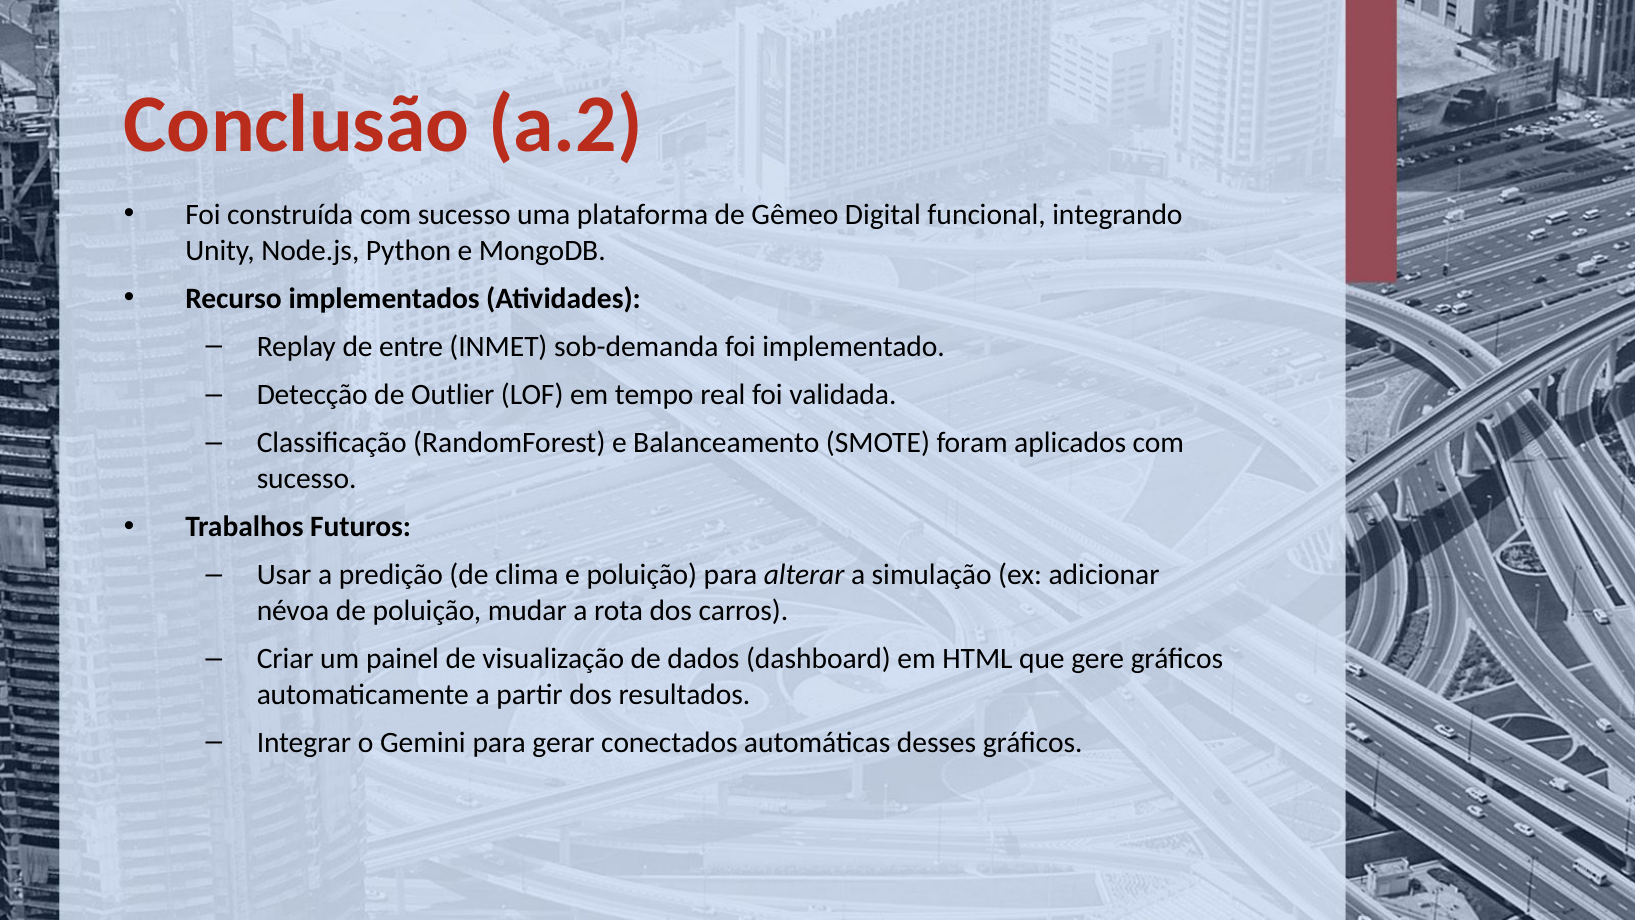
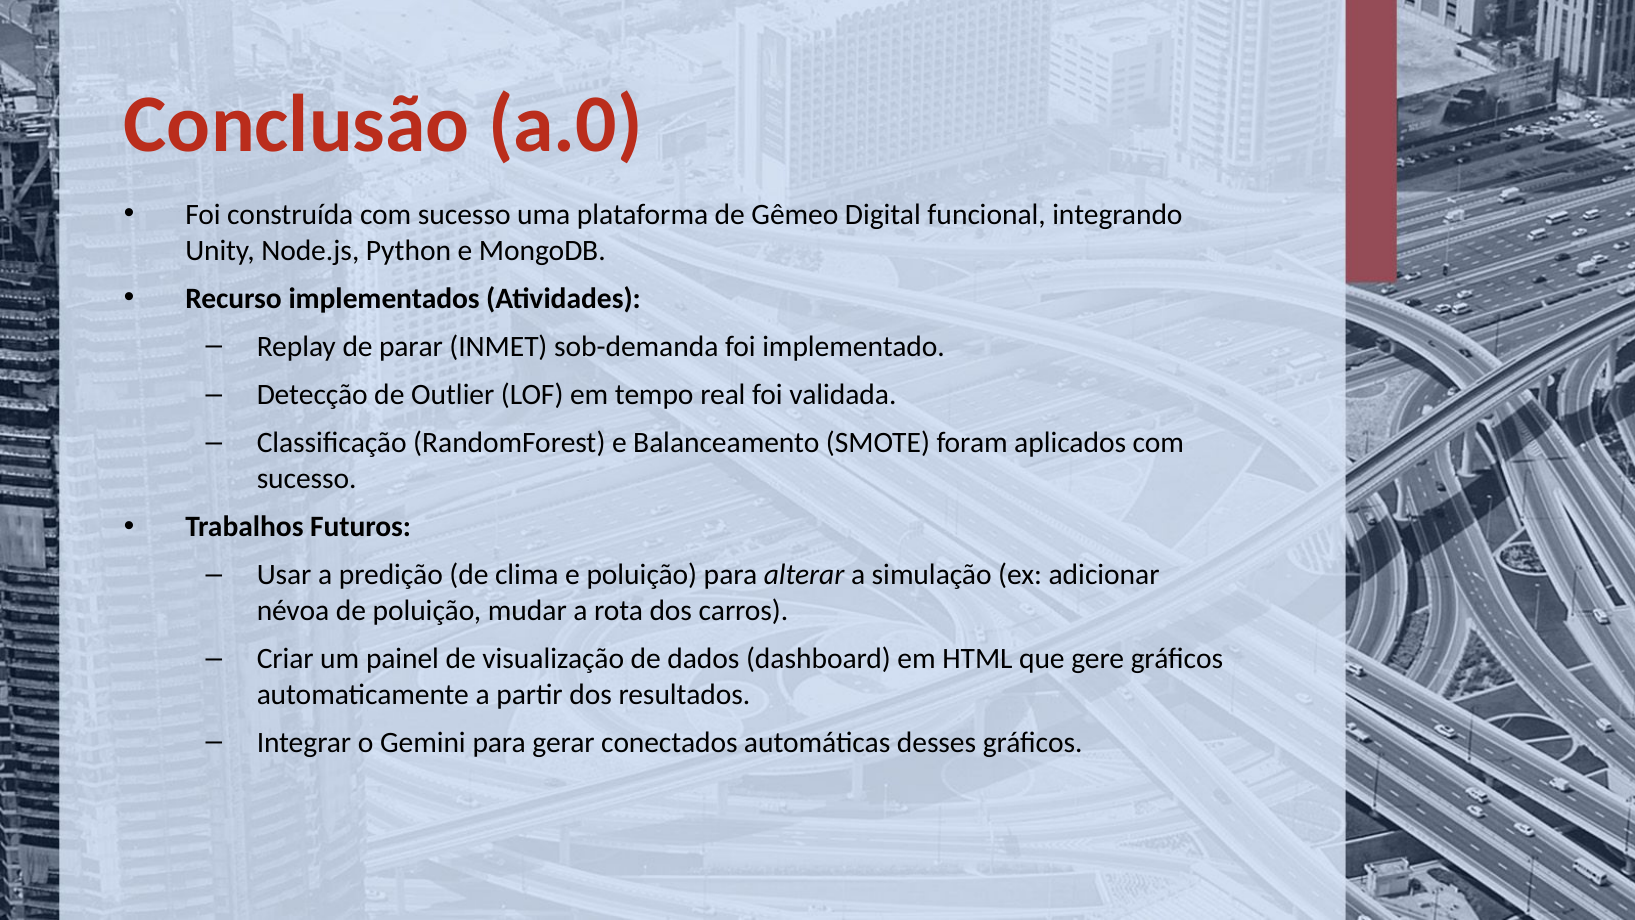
a.2: a.2 -> a.0 (565, 124)
entre: entre -> parar (411, 347)
